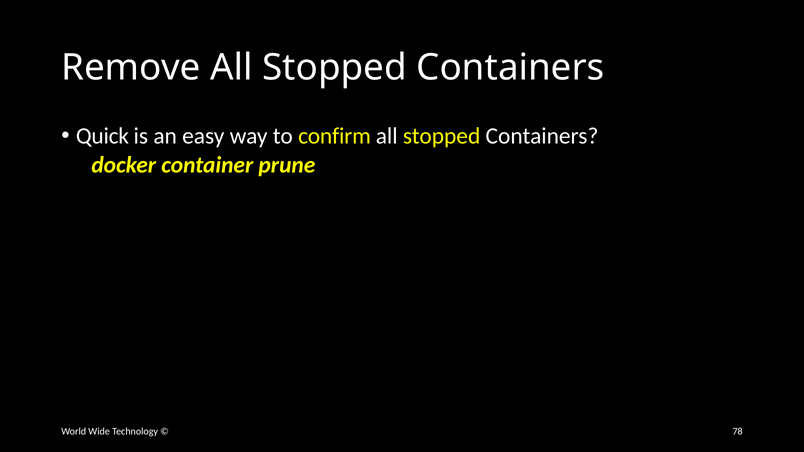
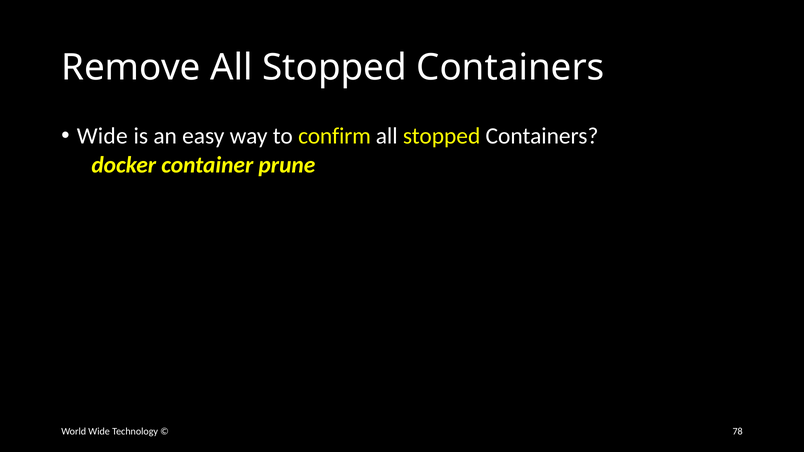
Quick: Quick -> Wide (102, 136)
